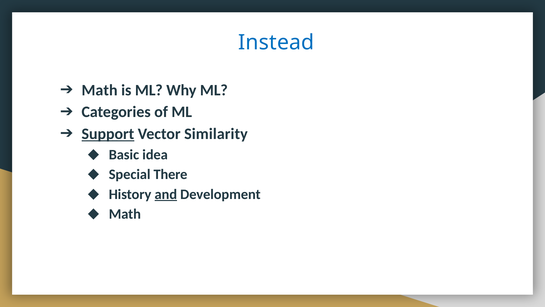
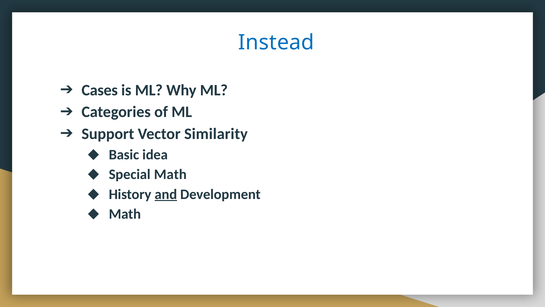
Math: Math -> Cases (100, 90)
Support underline: present -> none (108, 134)
Special There: There -> Math (170, 174)
